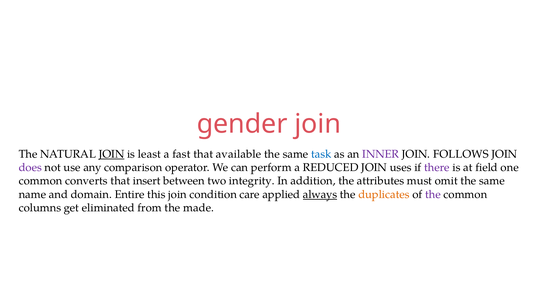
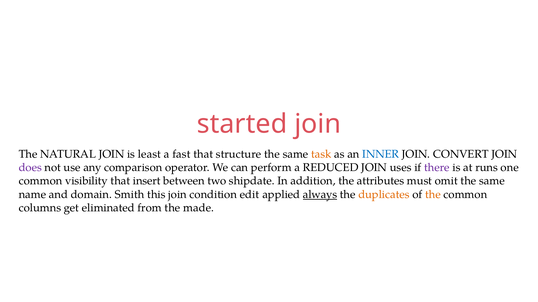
gender: gender -> started (242, 124)
JOIN underline: present -> none (112, 154)
available: available -> structure (239, 154)
task colour: blue -> orange (321, 154)
INNER colour: purple -> blue (381, 154)
FOLLOWS: FOLLOWS -> CONVERT (461, 154)
field: field -> runs (487, 168)
converts: converts -> visibility (86, 181)
integrity: integrity -> shipdate (252, 181)
Entire: Entire -> Smith (130, 195)
care: care -> edit (250, 195)
the colour: purple -> orange (433, 195)
